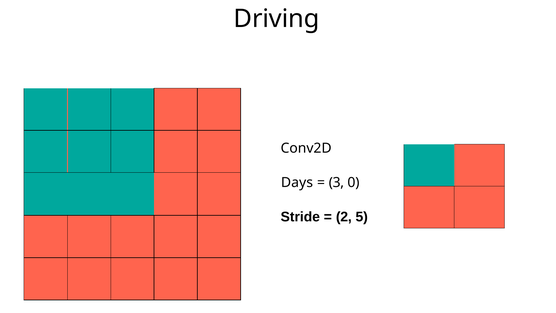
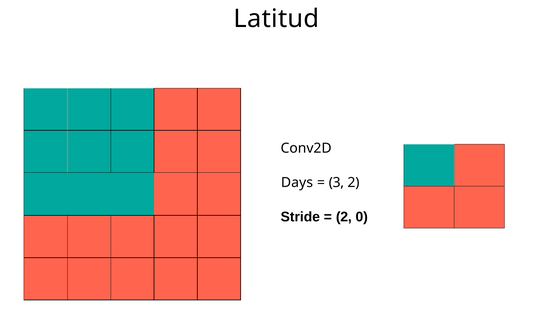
Driving: Driving -> Latitud (276, 19)
3 0: 0 -> 2 (353, 182)
5: 5 -> 0 (362, 217)
